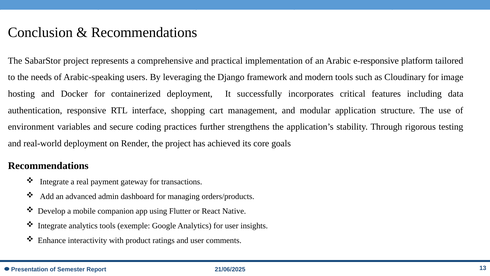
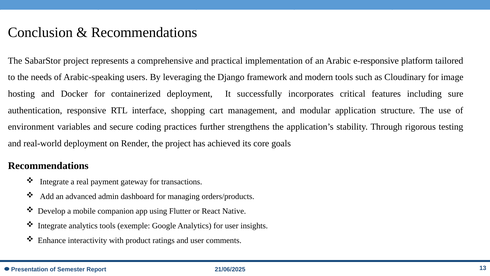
data: data -> sure (456, 94)
